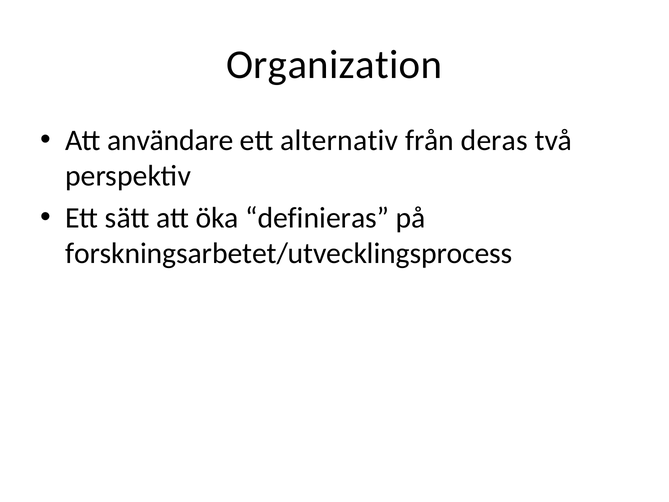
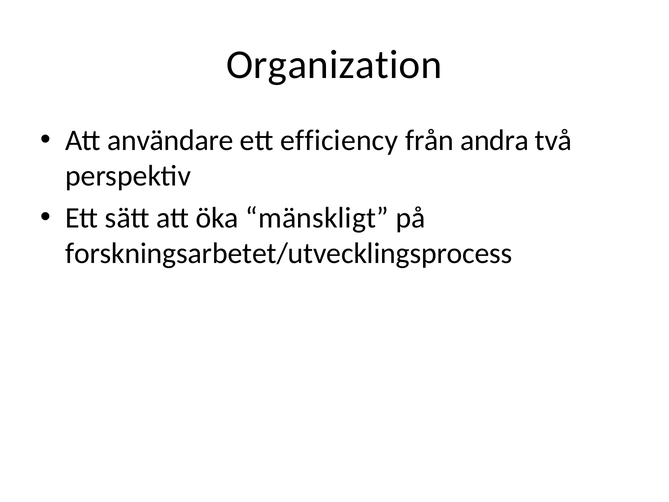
alternativ: alternativ -> efficiency (339, 140)
deras: deras -> andra (495, 140)
definieras: definieras -> mänskligt (317, 218)
